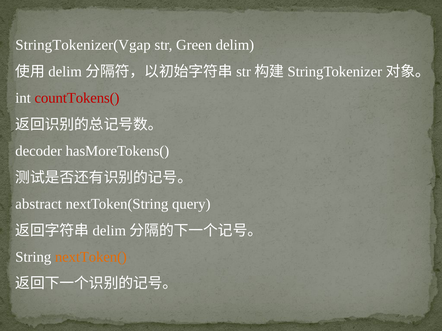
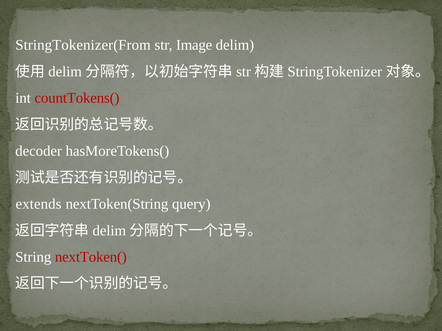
StringTokenizer(Vgap: StringTokenizer(Vgap -> StringTokenizer(From (83, 45)
Green: Green -> Image (194, 45)
abstract: abstract -> extends (39, 204)
nextToken( colour: orange -> red (91, 257)
